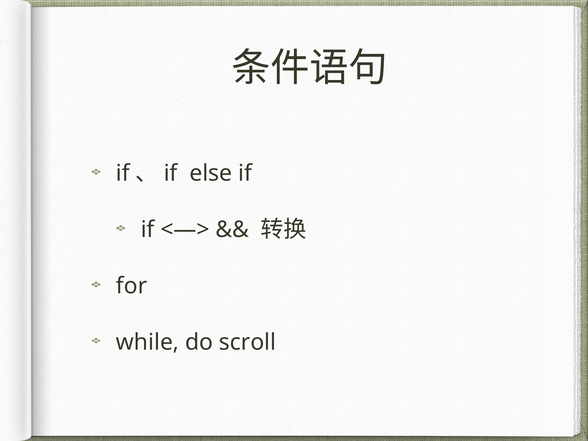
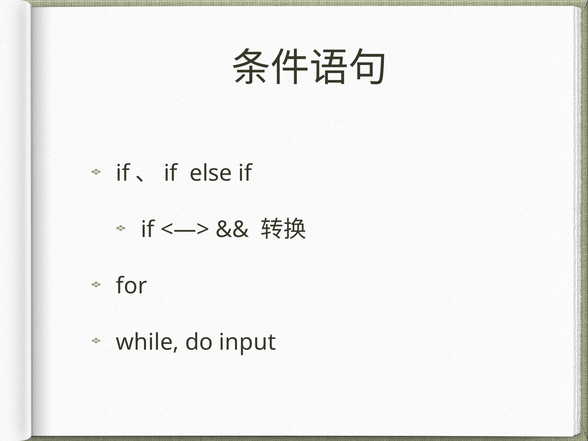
scroll: scroll -> input (247, 342)
